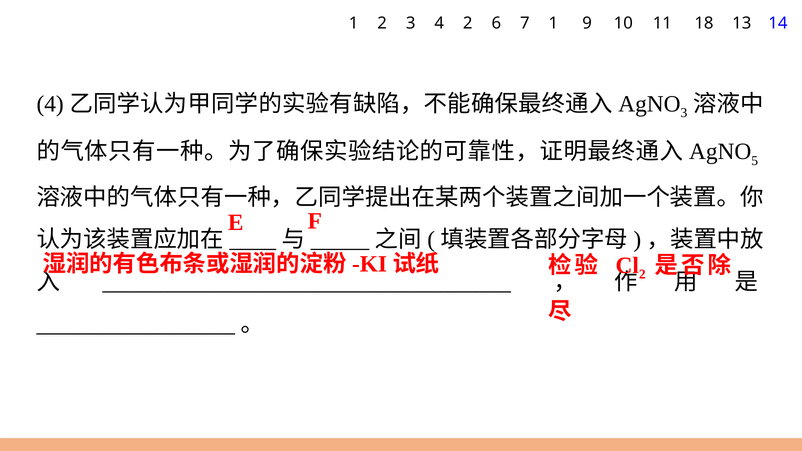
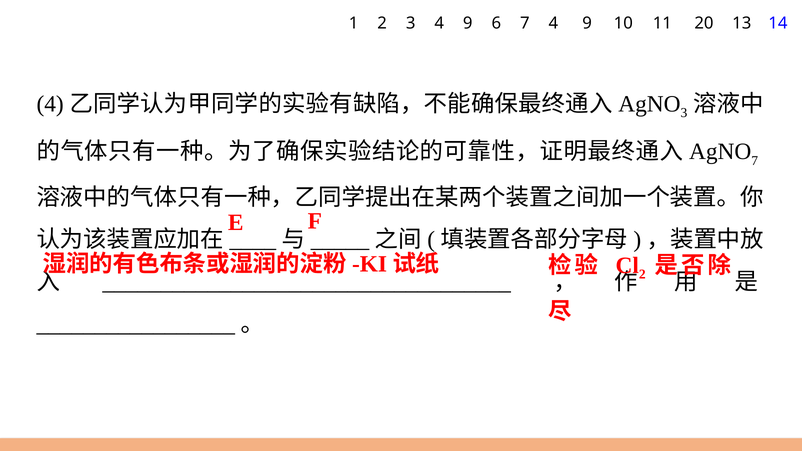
3 4 2: 2 -> 9 (468, 23)
7 1: 1 -> 4 (553, 23)
18: 18 -> 20 (704, 23)
5: 5 -> 7 (755, 161)
